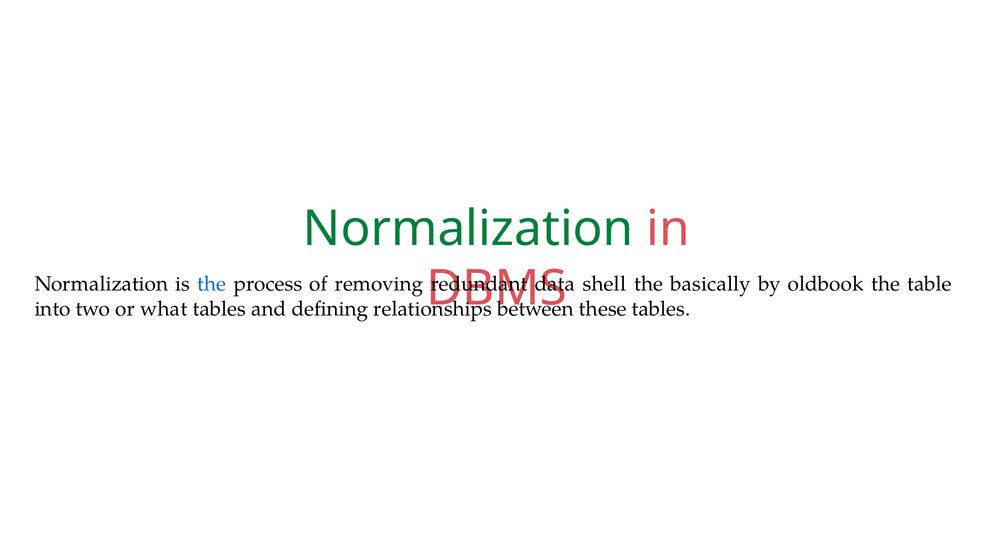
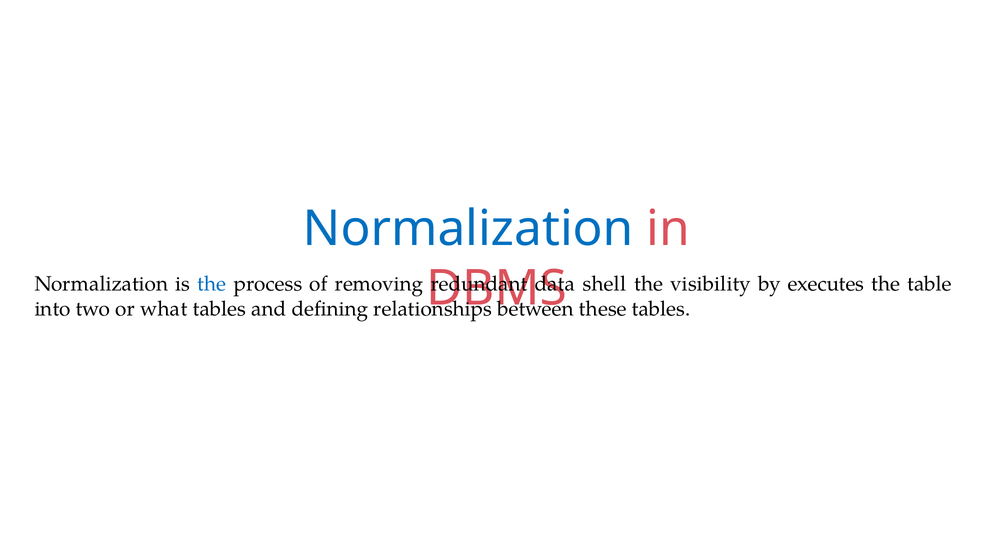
Normalization colour: green -> blue (468, 229)
basically: basically -> visibility (711, 284)
oldbook: oldbook -> executes (826, 284)
